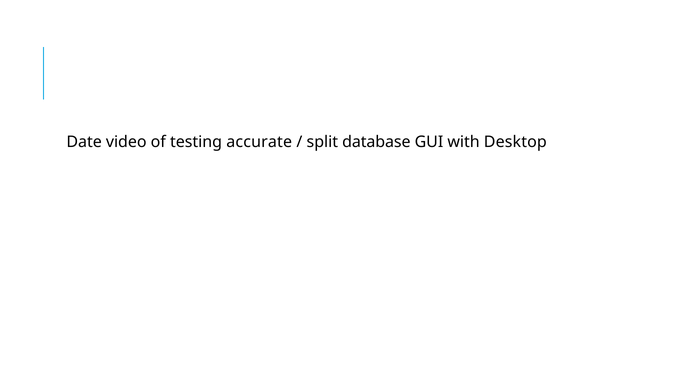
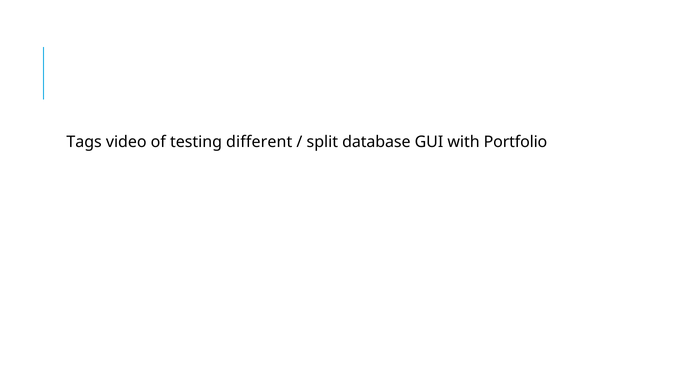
Date: Date -> Tags (84, 142)
accurate: accurate -> different (259, 142)
Desktop: Desktop -> Portfolio (515, 142)
